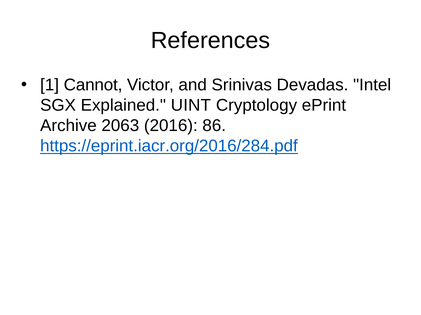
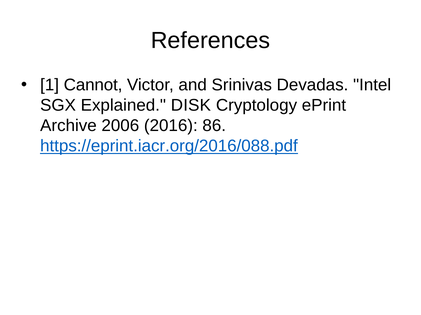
UINT: UINT -> DISK (191, 106)
2063: 2063 -> 2006 (120, 126)
https://eprint.iacr.org/2016/284.pdf: https://eprint.iacr.org/2016/284.pdf -> https://eprint.iacr.org/2016/088.pdf (169, 146)
